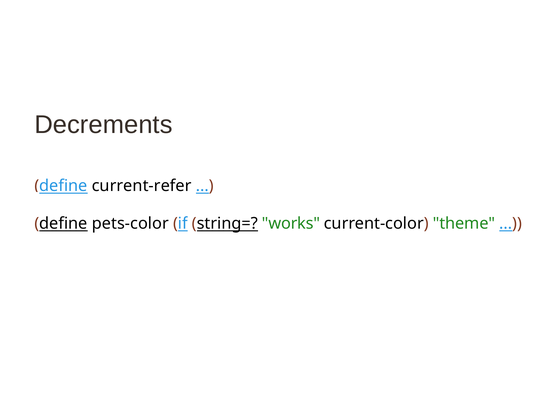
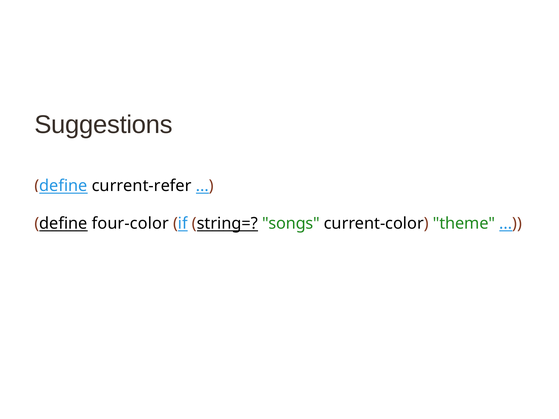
Decrements: Decrements -> Suggestions (104, 125)
pets-color: pets-color -> four-color (130, 223)
works: works -> songs (291, 223)
